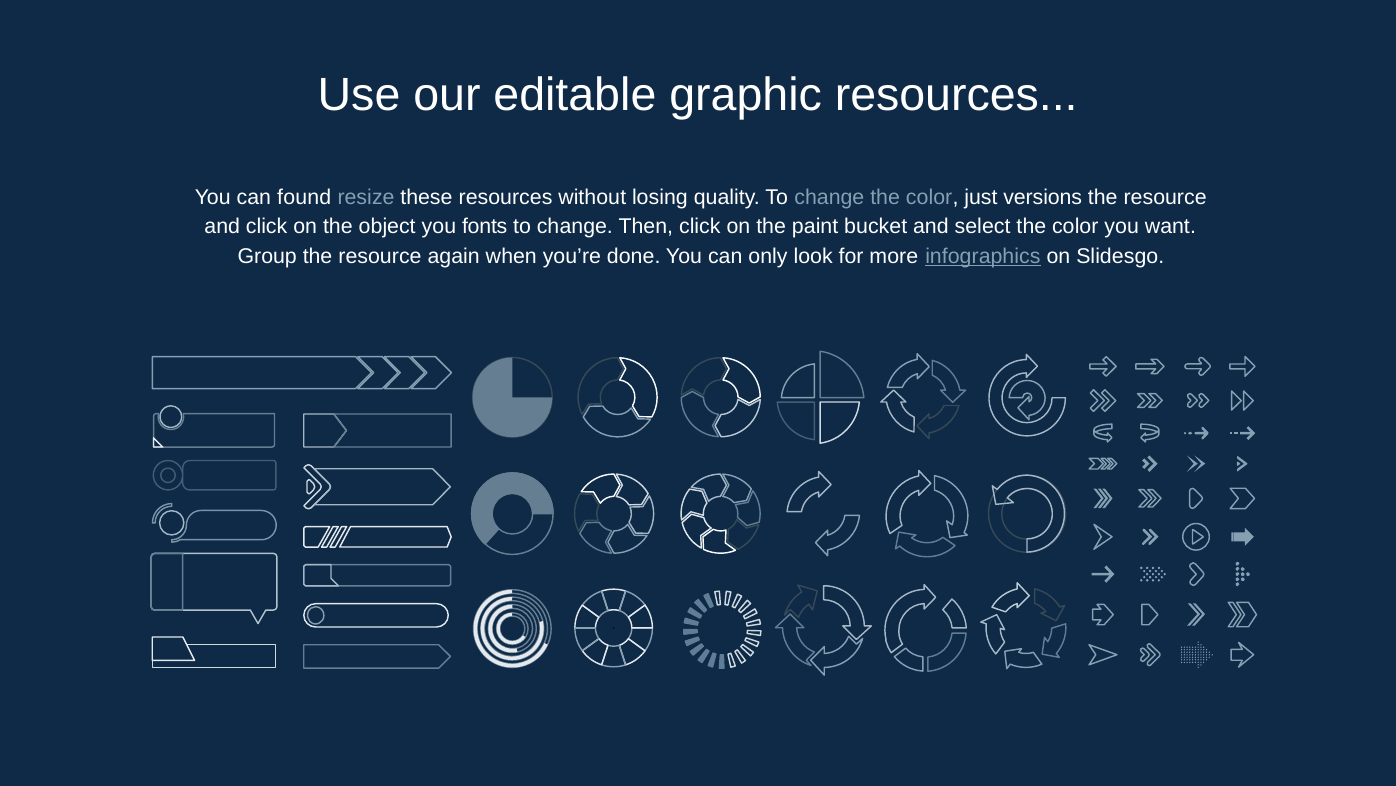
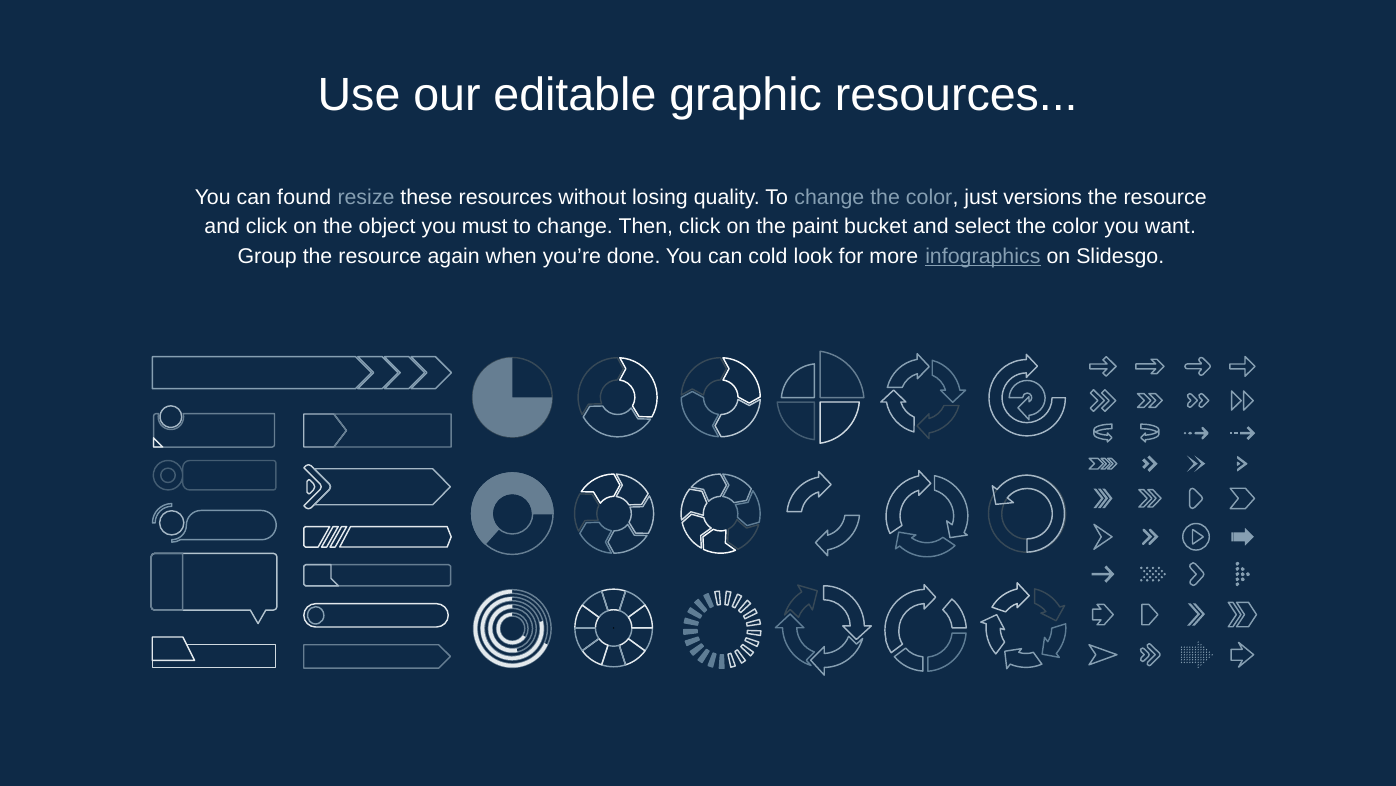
fonts: fonts -> must (485, 227)
only: only -> cold (768, 256)
